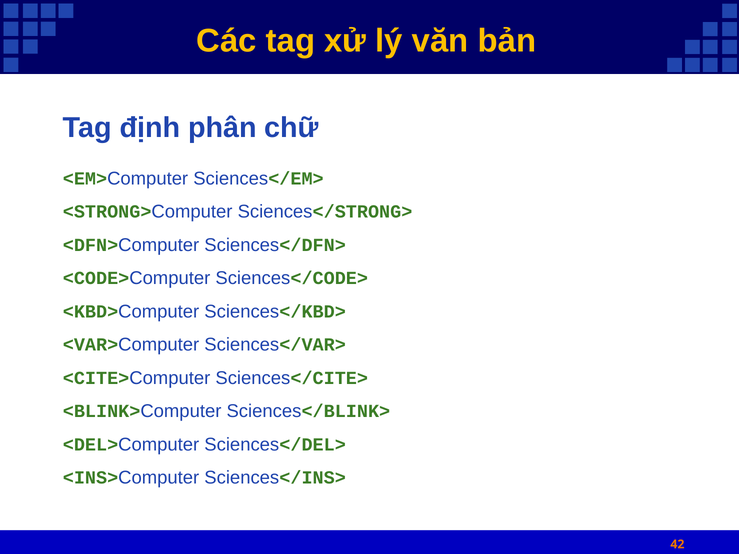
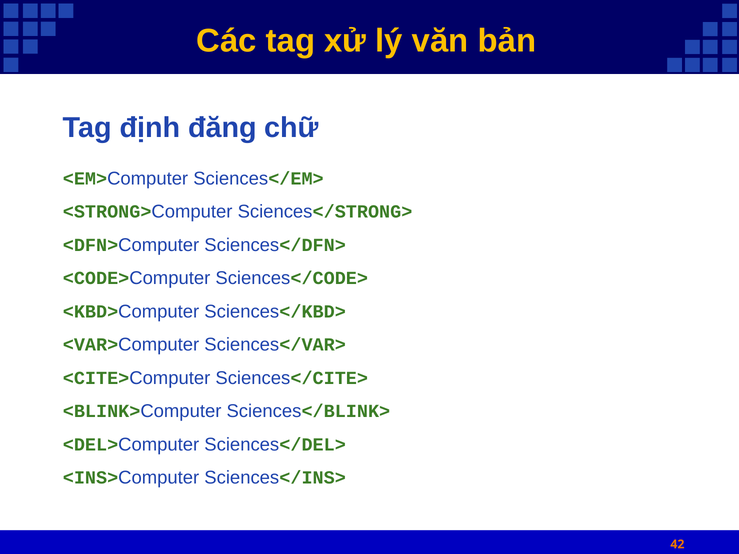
phân: phân -> đăng (222, 128)
